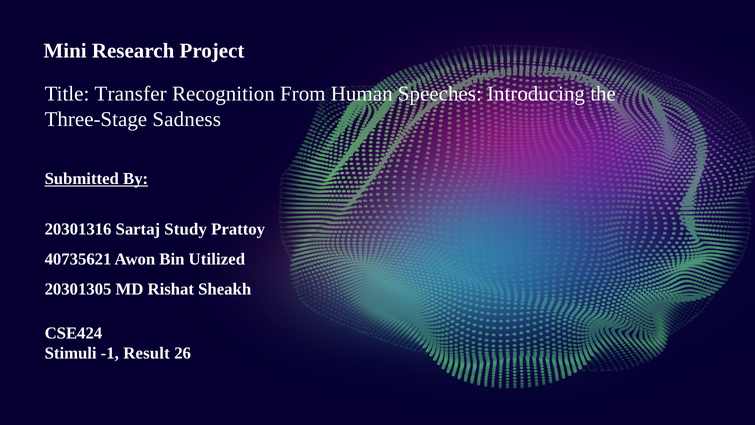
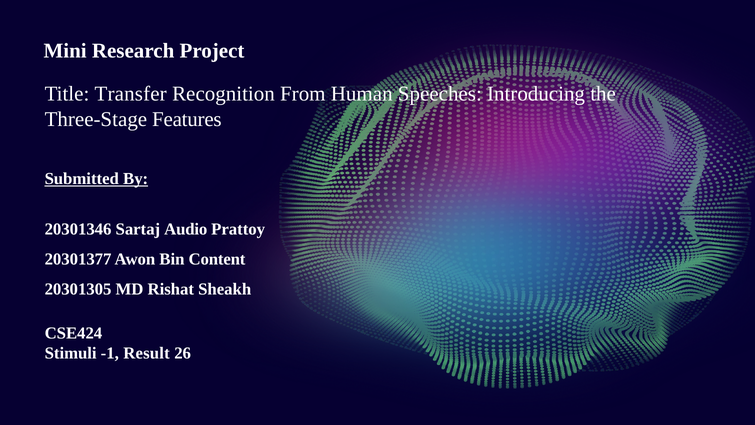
Sadness: Sadness -> Features (187, 119)
20301316: 20301316 -> 20301346 (78, 229)
Study: Study -> Audio (186, 229)
40735621: 40735621 -> 20301377 (78, 259)
Utilized: Utilized -> Content (217, 259)
